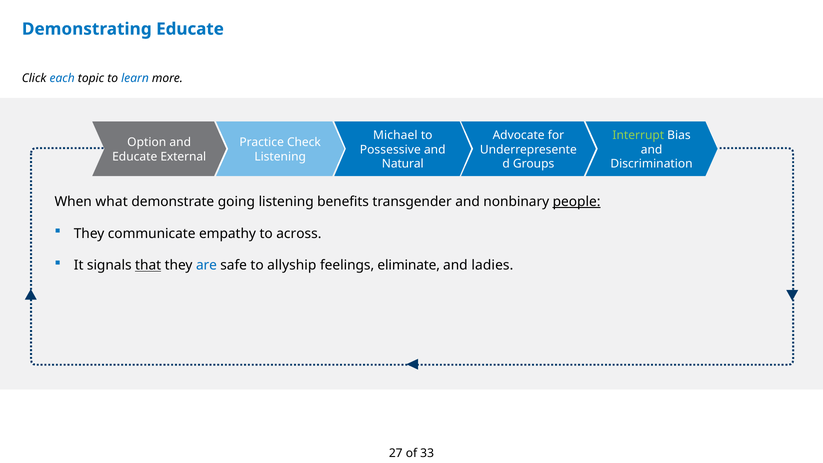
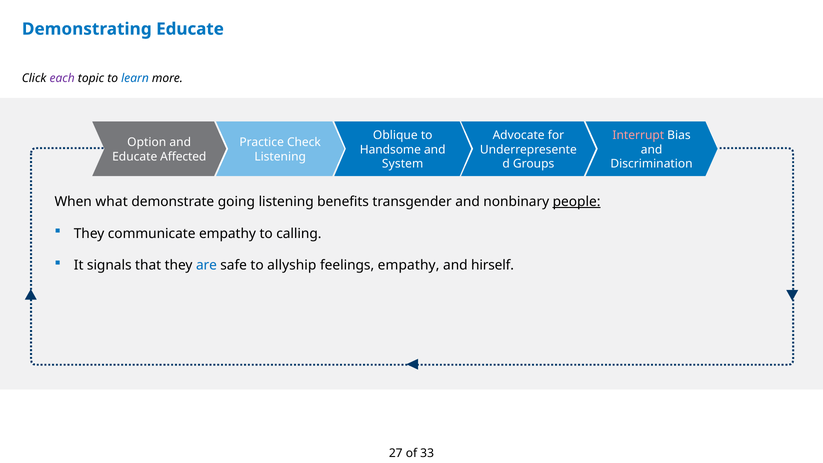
each colour: blue -> purple (62, 78)
Michael: Michael -> Oblique (395, 135)
Interrupt colour: light green -> pink (638, 135)
Possessive: Possessive -> Handsome (390, 150)
External: External -> Affected (183, 157)
Natural: Natural -> System (403, 164)
across: across -> calling (299, 233)
that underline: present -> none (148, 265)
feelings eliminate: eliminate -> empathy (409, 265)
ladies: ladies -> hirself (493, 265)
